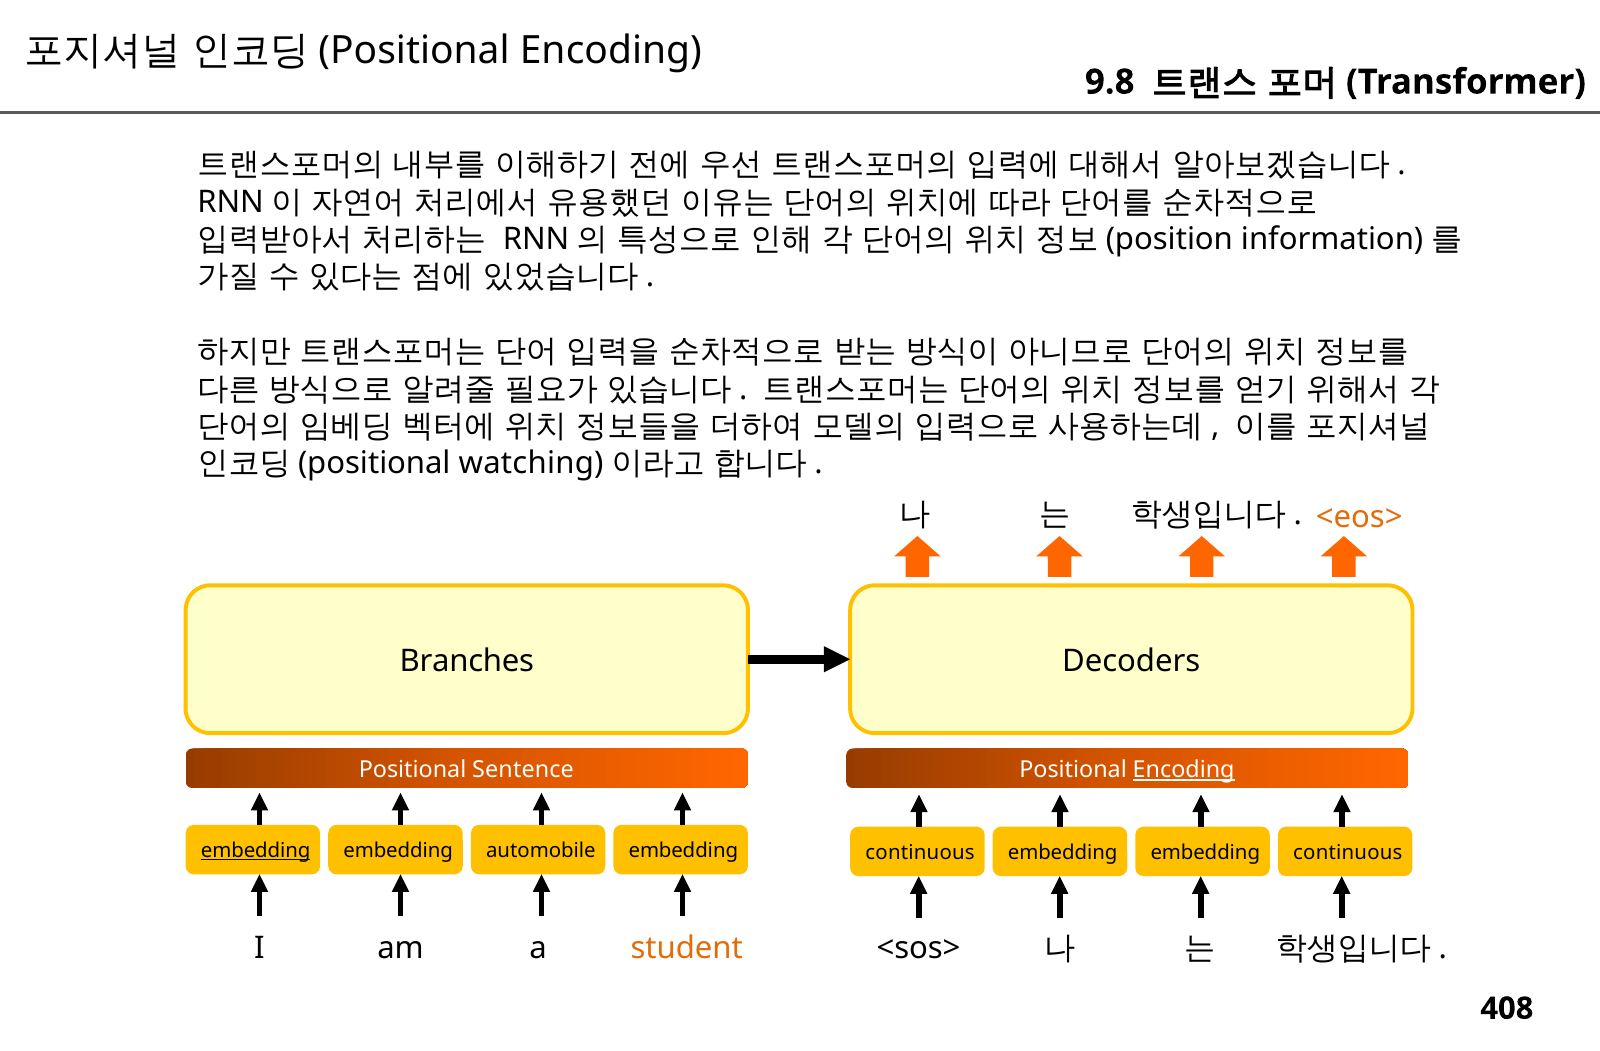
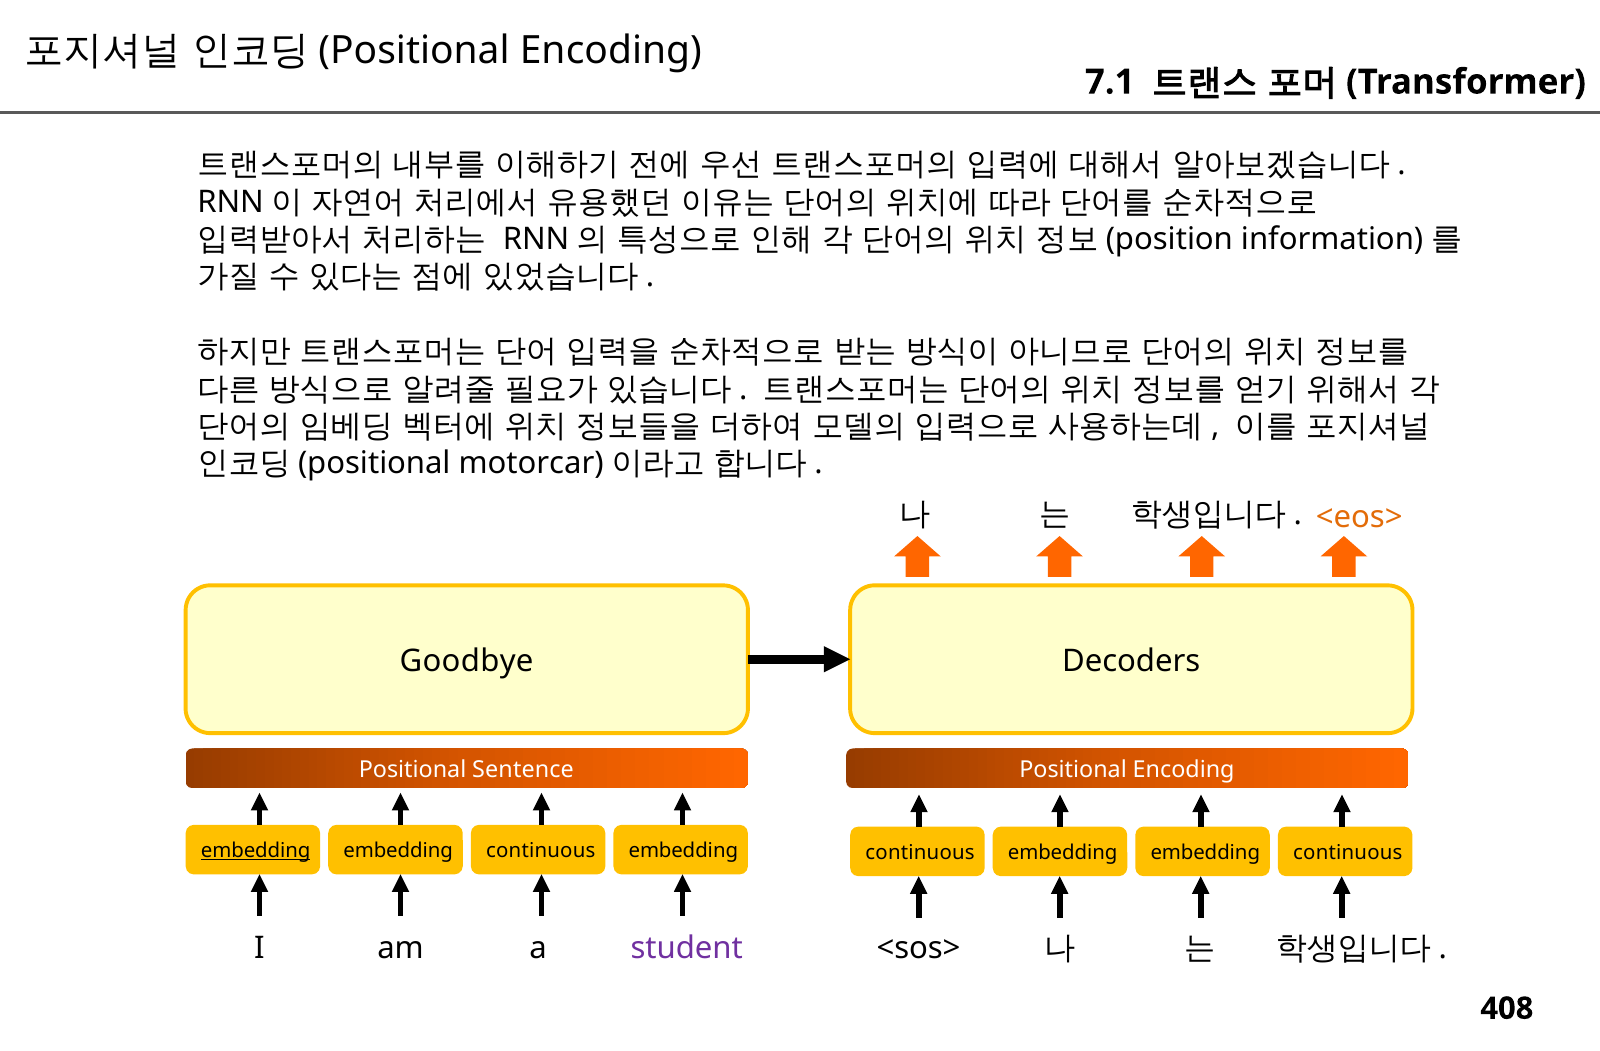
9.8: 9.8 -> 7.1 (1110, 82)
watching: watching -> motorcar (531, 463)
Branches: Branches -> Goodbye (467, 661)
Encoding underline: present -> none (1184, 770)
automobile: automobile -> continuous (541, 851)
student colour: orange -> purple (687, 948)
